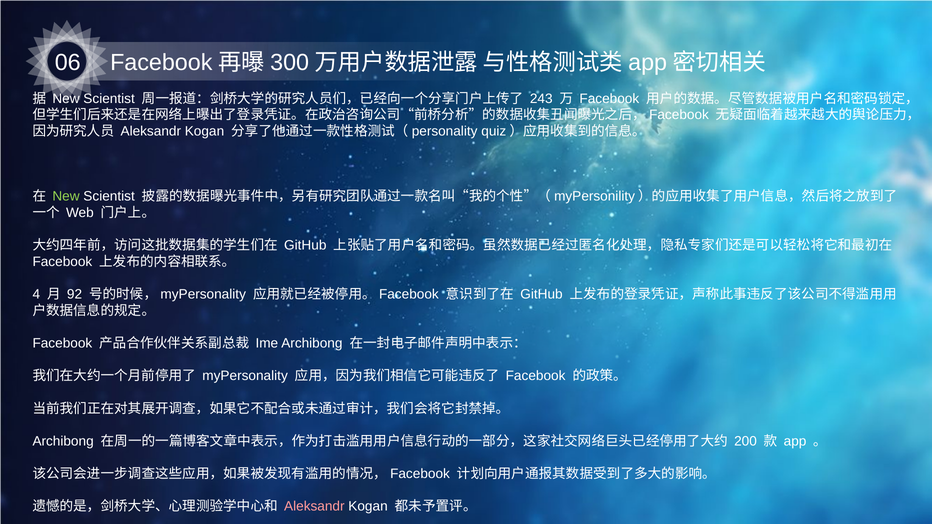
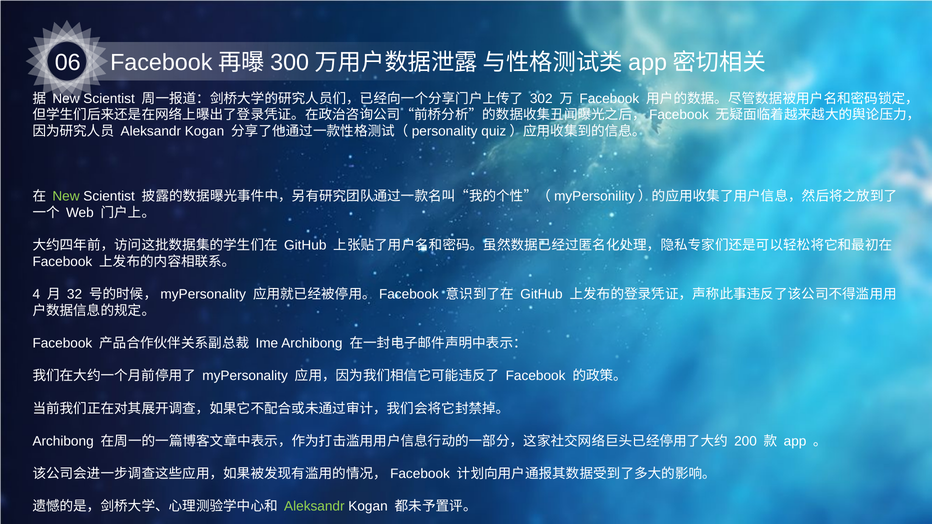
243: 243 -> 302 (541, 99)
92: 92 -> 32 (75, 295)
Aleksandr colour: pink -> light green (314, 507)
